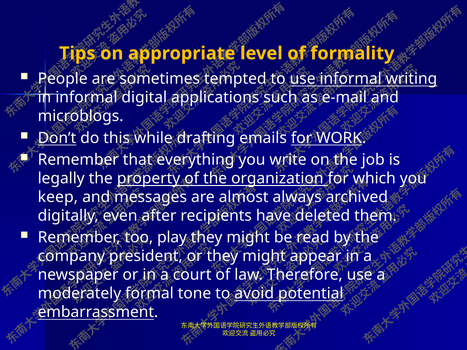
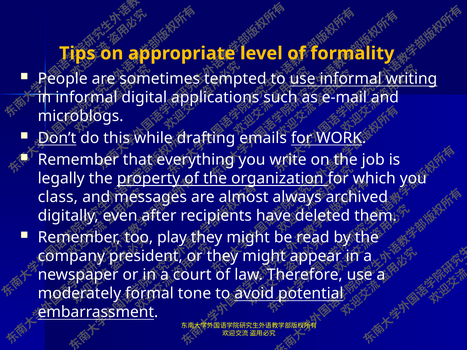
keep: keep -> class (58, 197)
